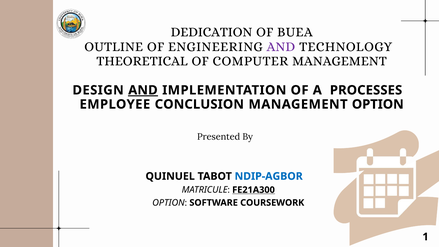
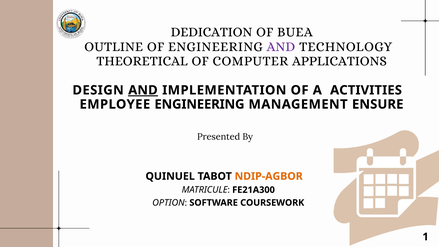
COMPUTER MANAGEMENT: MANAGEMENT -> APPLICATIONS (339, 61)
PROCESSES: PROCESSES -> ACTIVITIES (366, 90)
EMPLOYEE CONCLUSION: CONCLUSION -> ENGINEERING (199, 104)
MANAGEMENT OPTION: OPTION -> ENSURE (378, 104)
NDIP-AGBOR colour: blue -> orange (269, 176)
FE21A300 underline: present -> none (254, 190)
